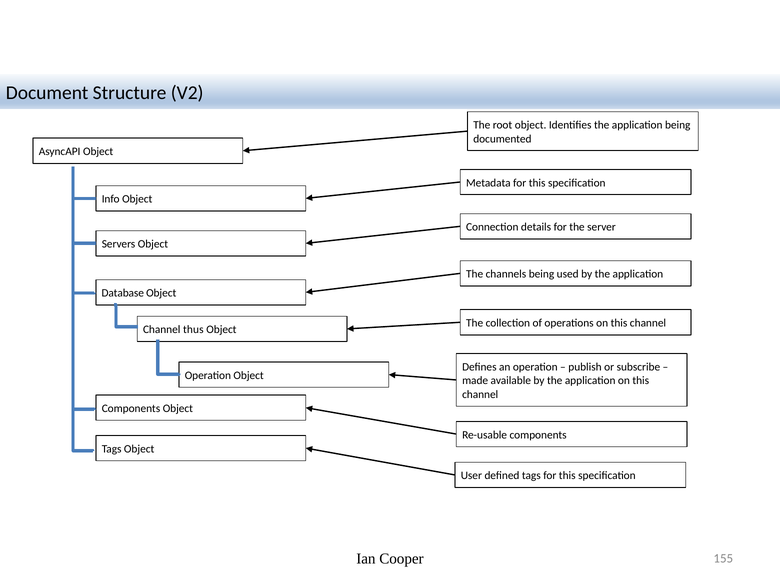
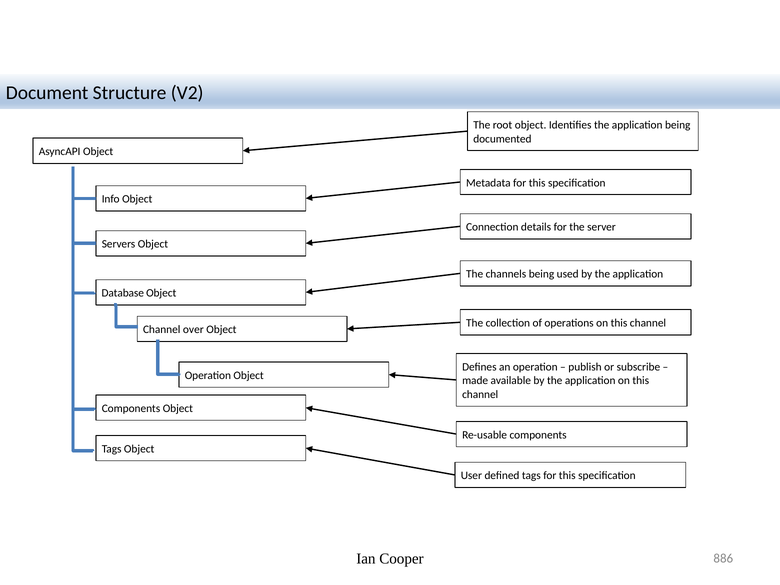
thus: thus -> over (193, 330)
155: 155 -> 886 (723, 559)
